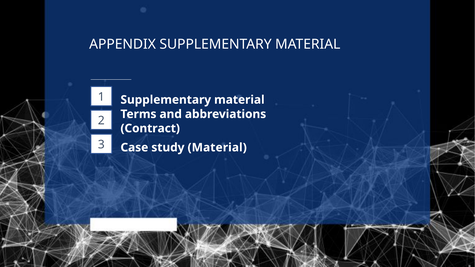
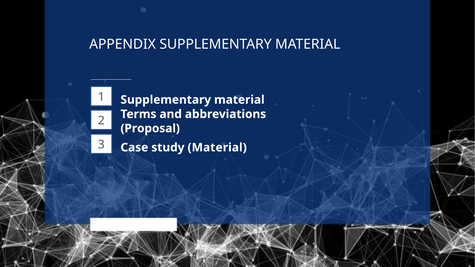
Contract: Contract -> Proposal (150, 128)
